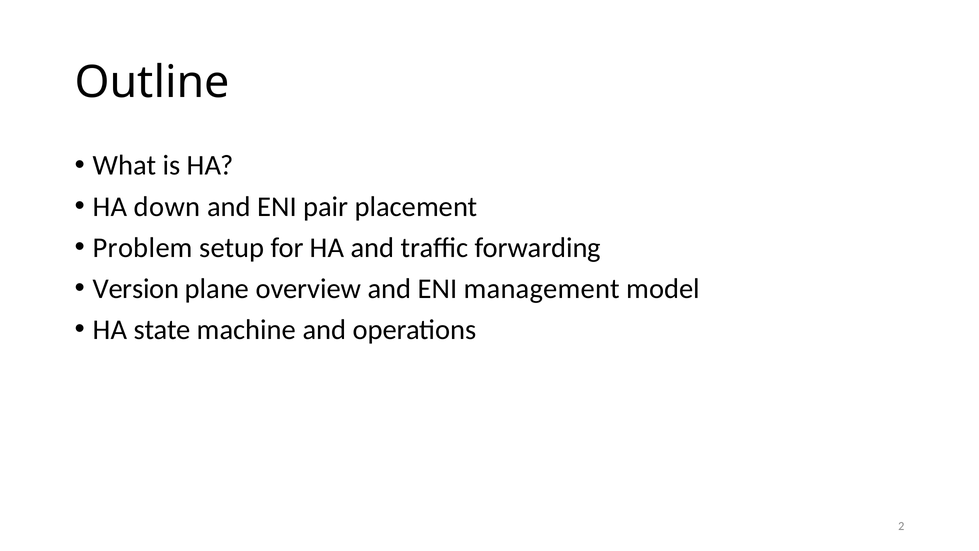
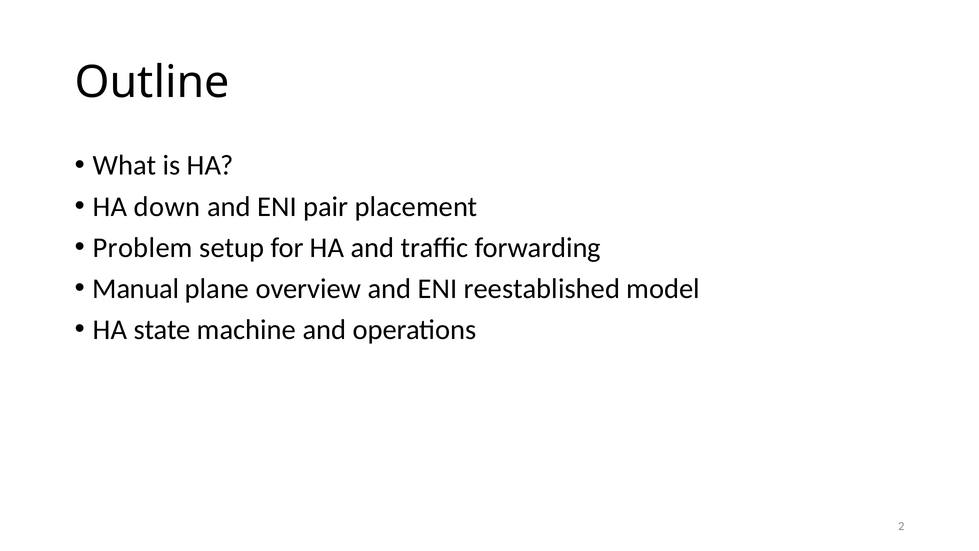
Version: Version -> Manual (136, 288)
management: management -> reestablished (542, 288)
